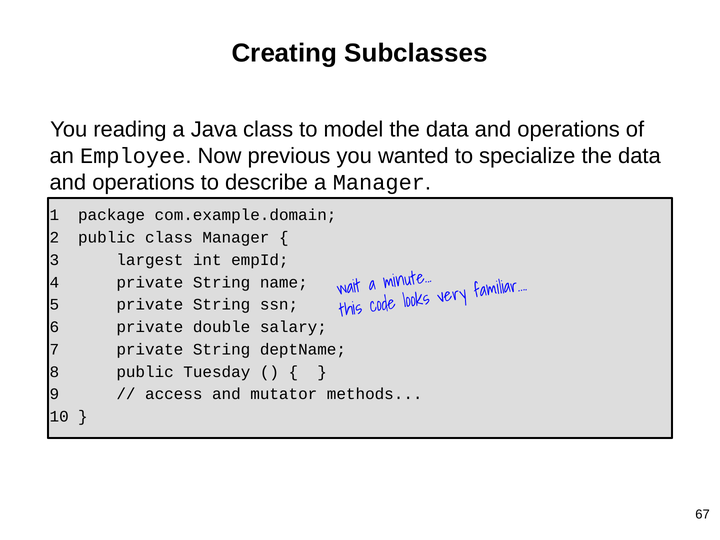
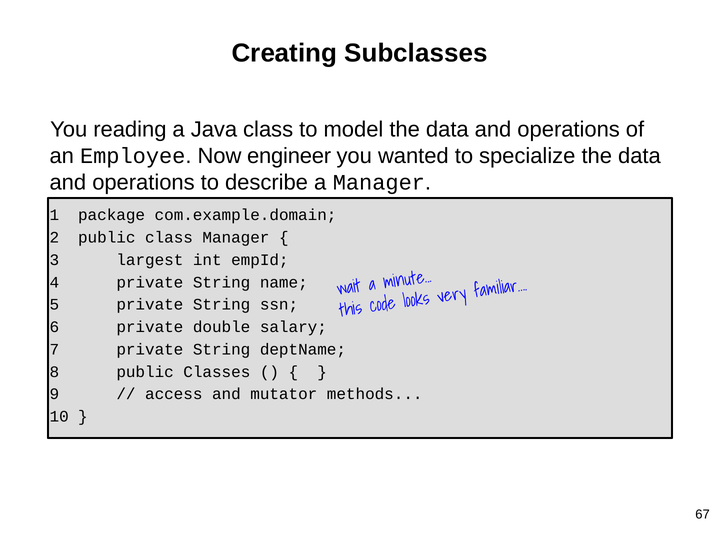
previous: previous -> engineer (289, 156)
Tuesday: Tuesday -> Classes (217, 372)
